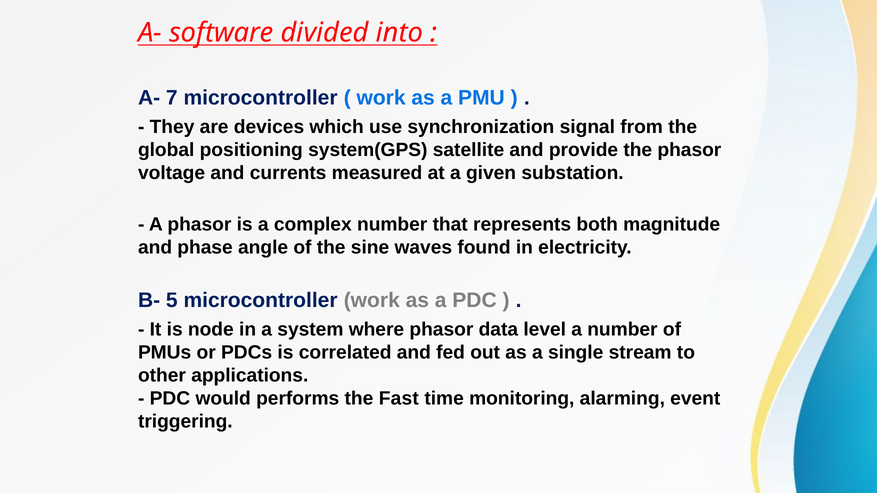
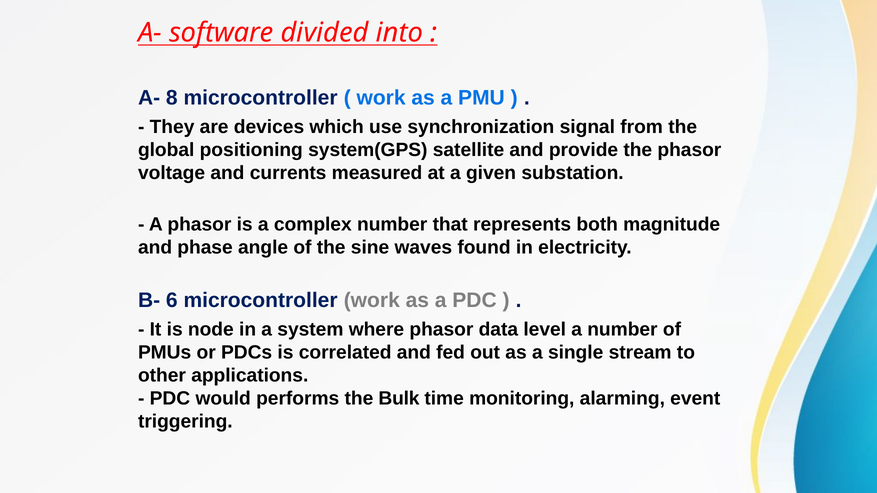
7: 7 -> 8 (172, 98)
5: 5 -> 6 (172, 300)
Fast: Fast -> Bulk (399, 399)
